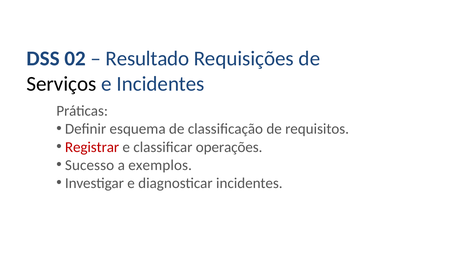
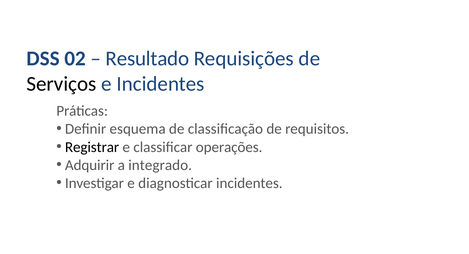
Registrar colour: red -> black (92, 147)
Sucesso: Sucesso -> Adquirir (90, 165)
exemplos: exemplos -> integrado (160, 165)
